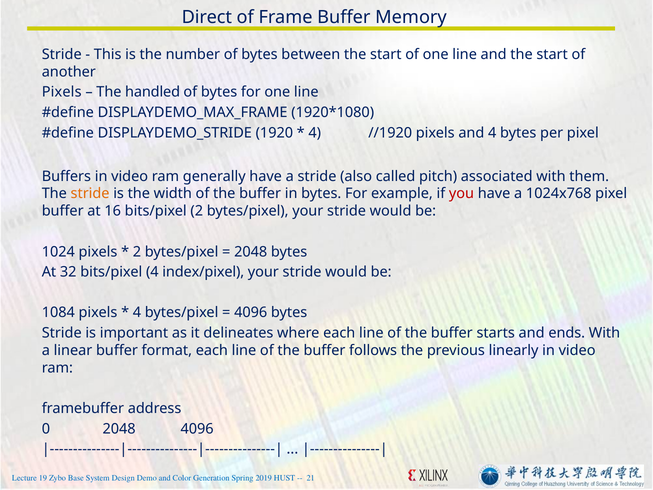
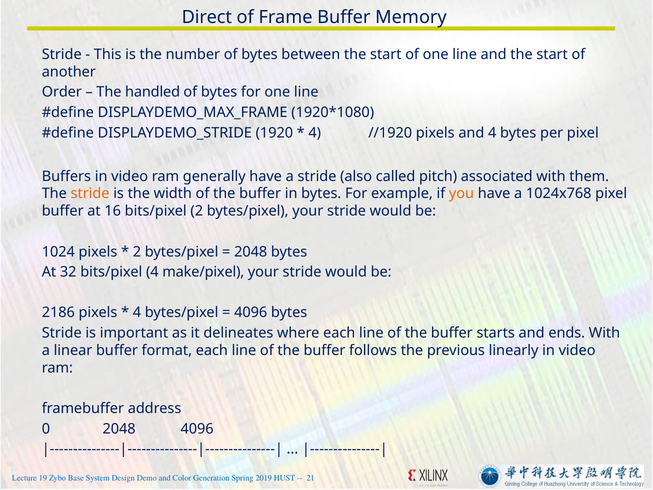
Pixels: Pixels -> Order (62, 92)
you colour: red -> orange (462, 194)
index/pixel: index/pixel -> make/pixel (203, 272)
1084: 1084 -> 2186 (58, 313)
